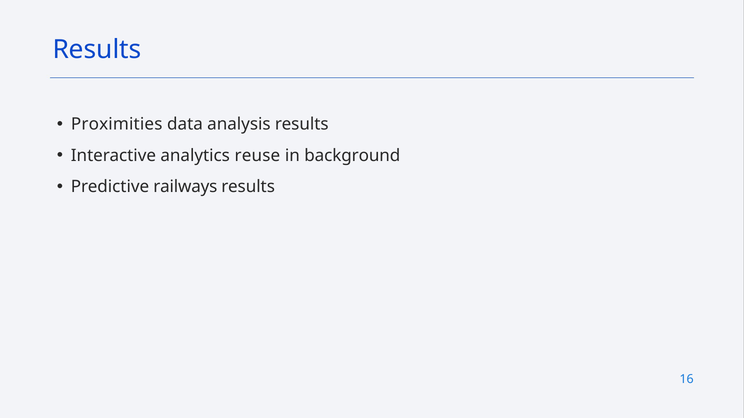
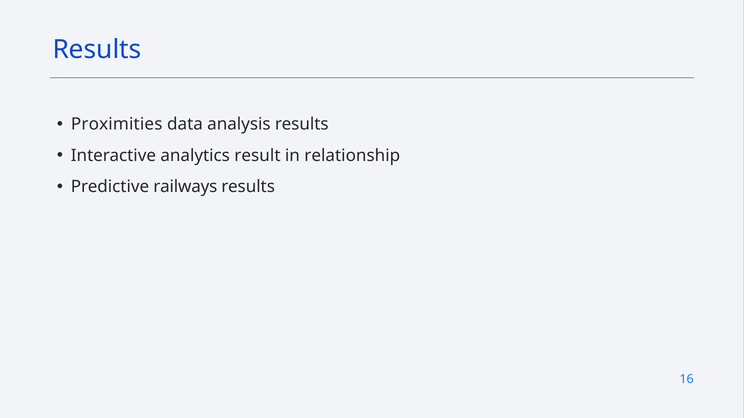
reuse: reuse -> result (257, 156)
background: background -> relationship (352, 156)
